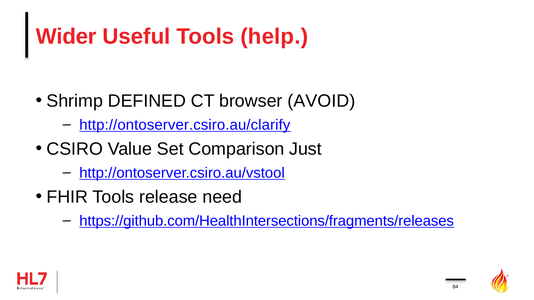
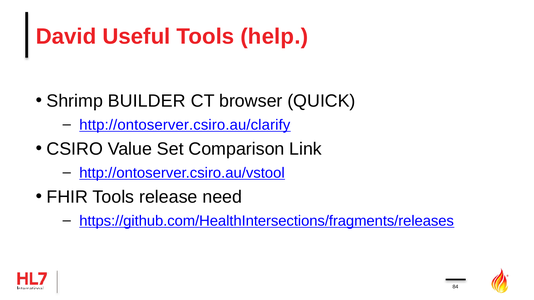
Wider: Wider -> David (66, 36)
DEFINED: DEFINED -> BUILDER (147, 101)
AVOID: AVOID -> QUICK (321, 101)
Just: Just -> Link (305, 149)
